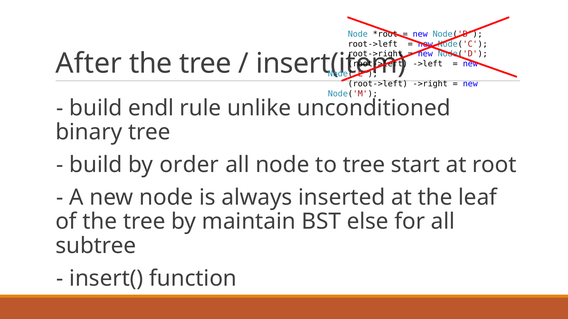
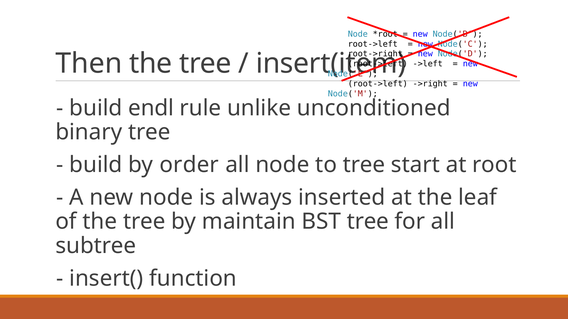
After: After -> Then (89, 64)
BST else: else -> tree (368, 222)
